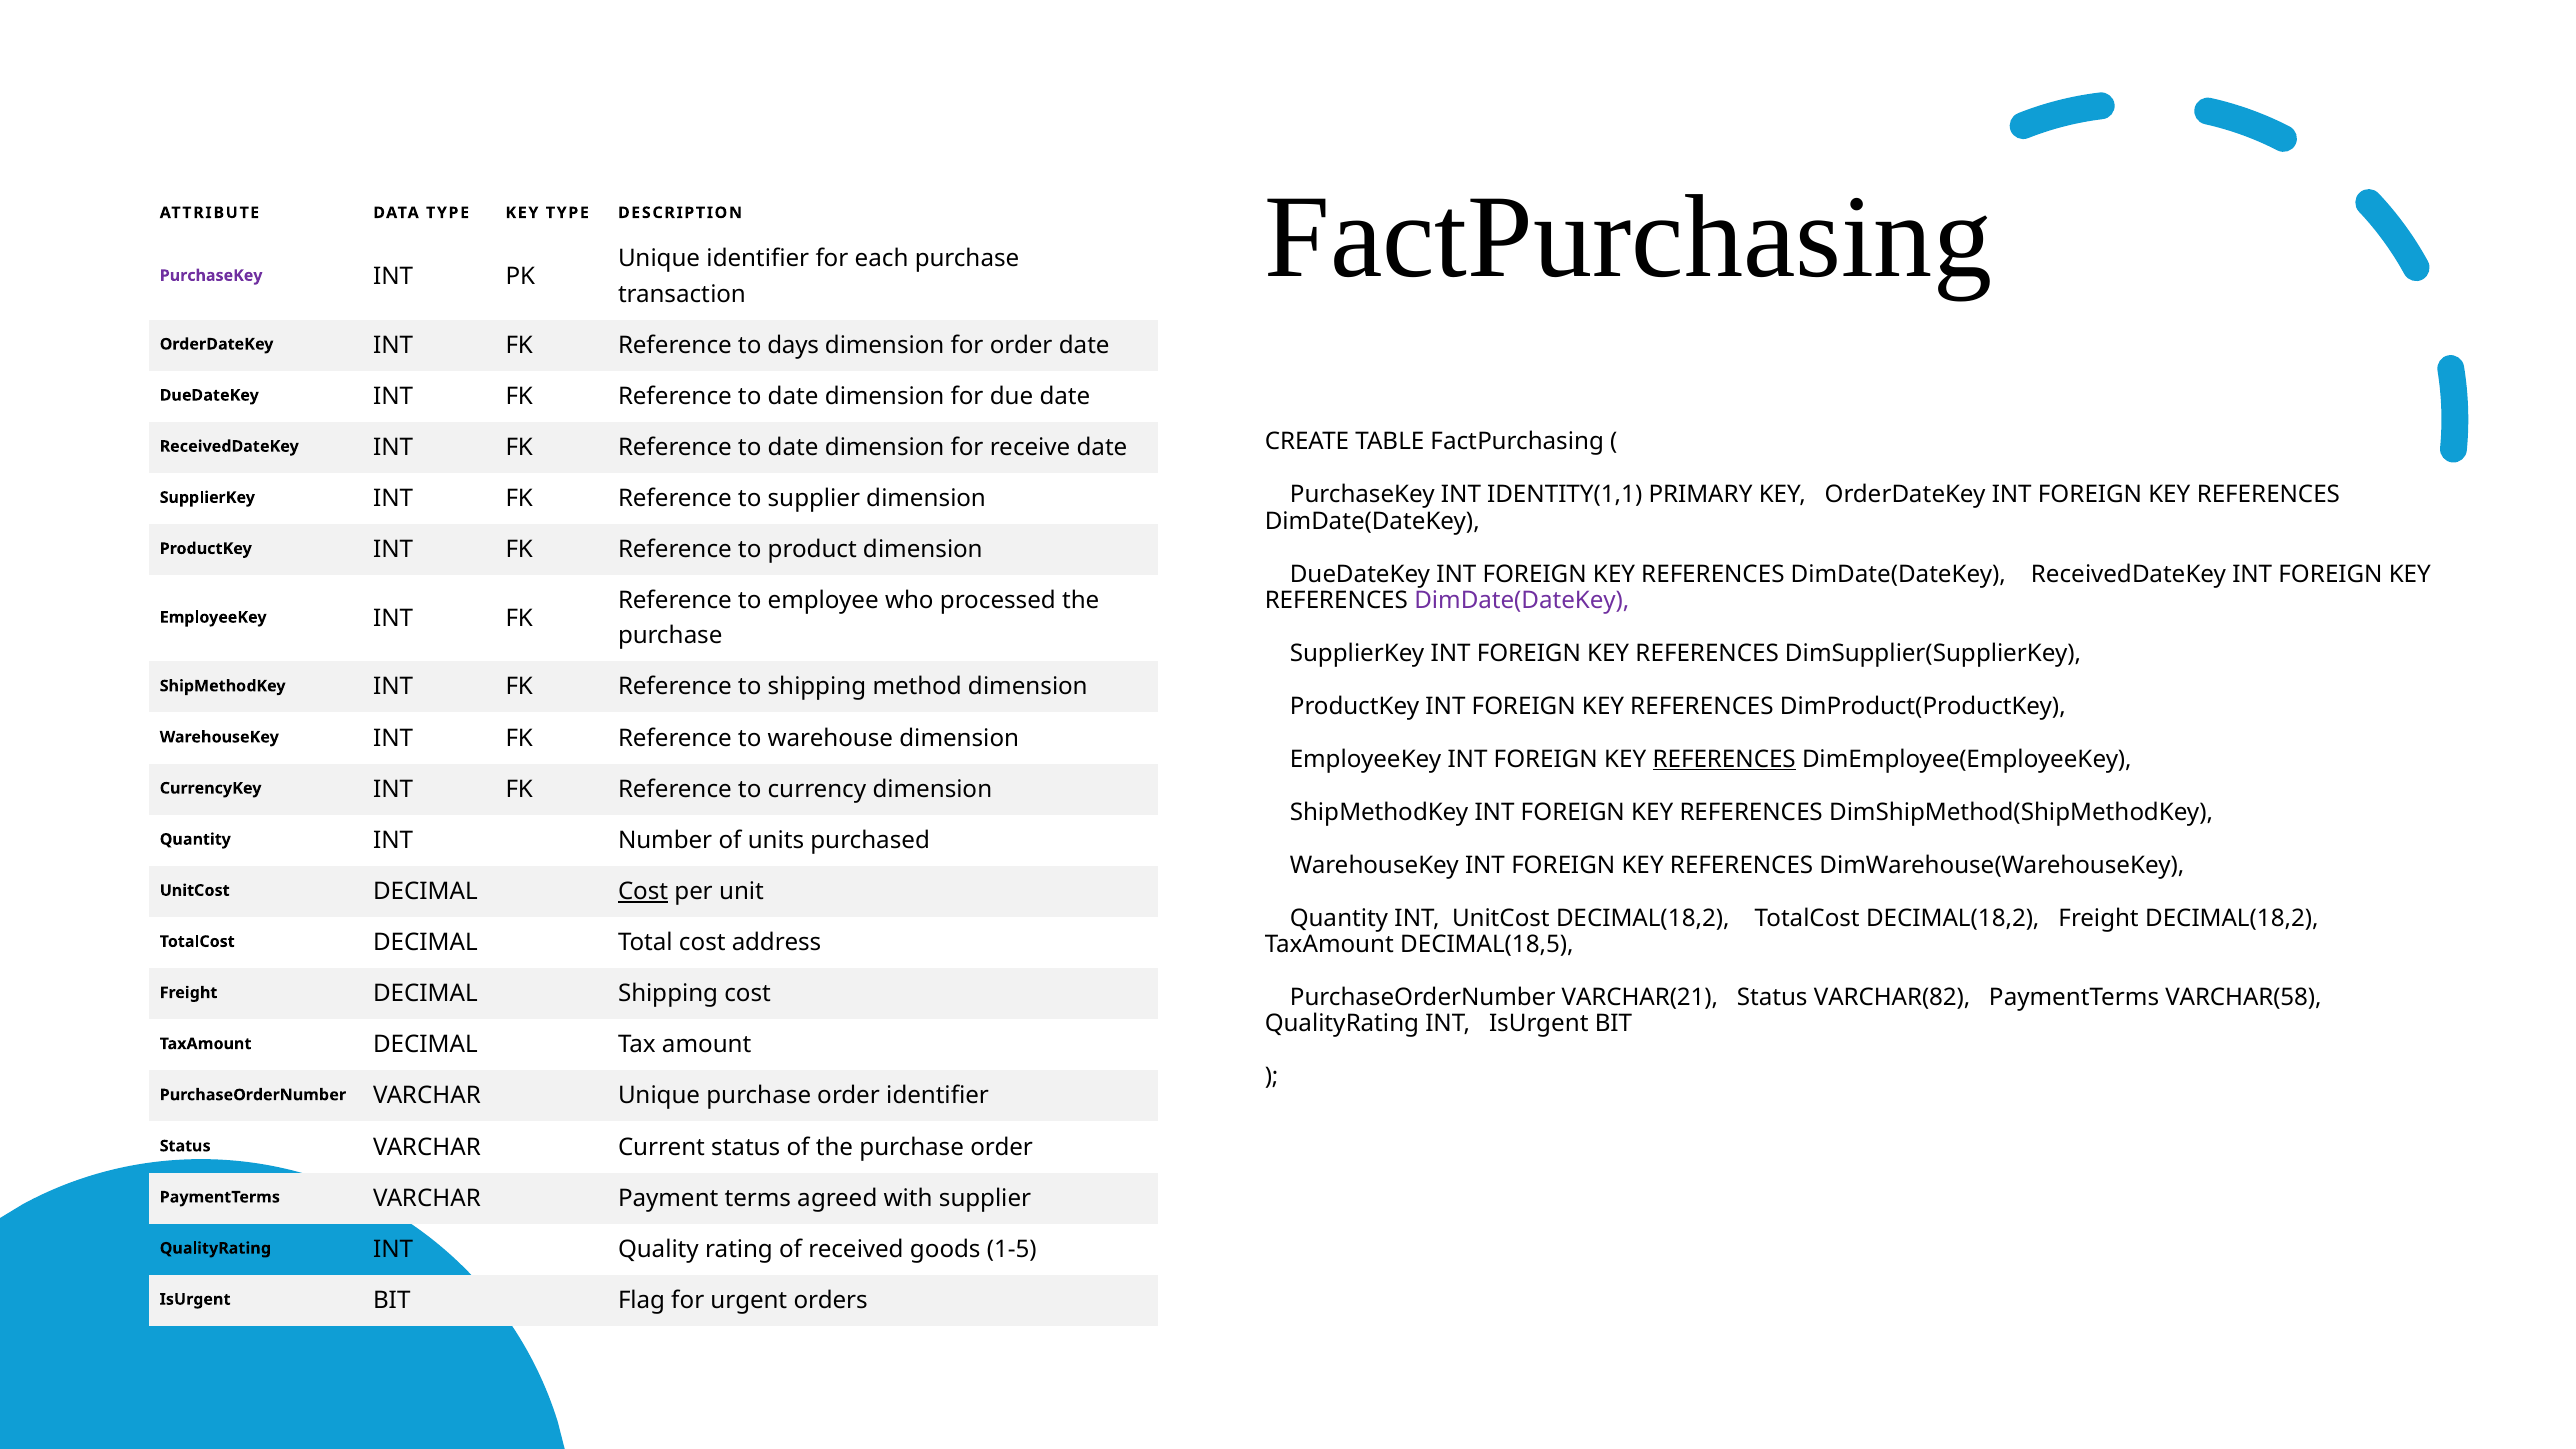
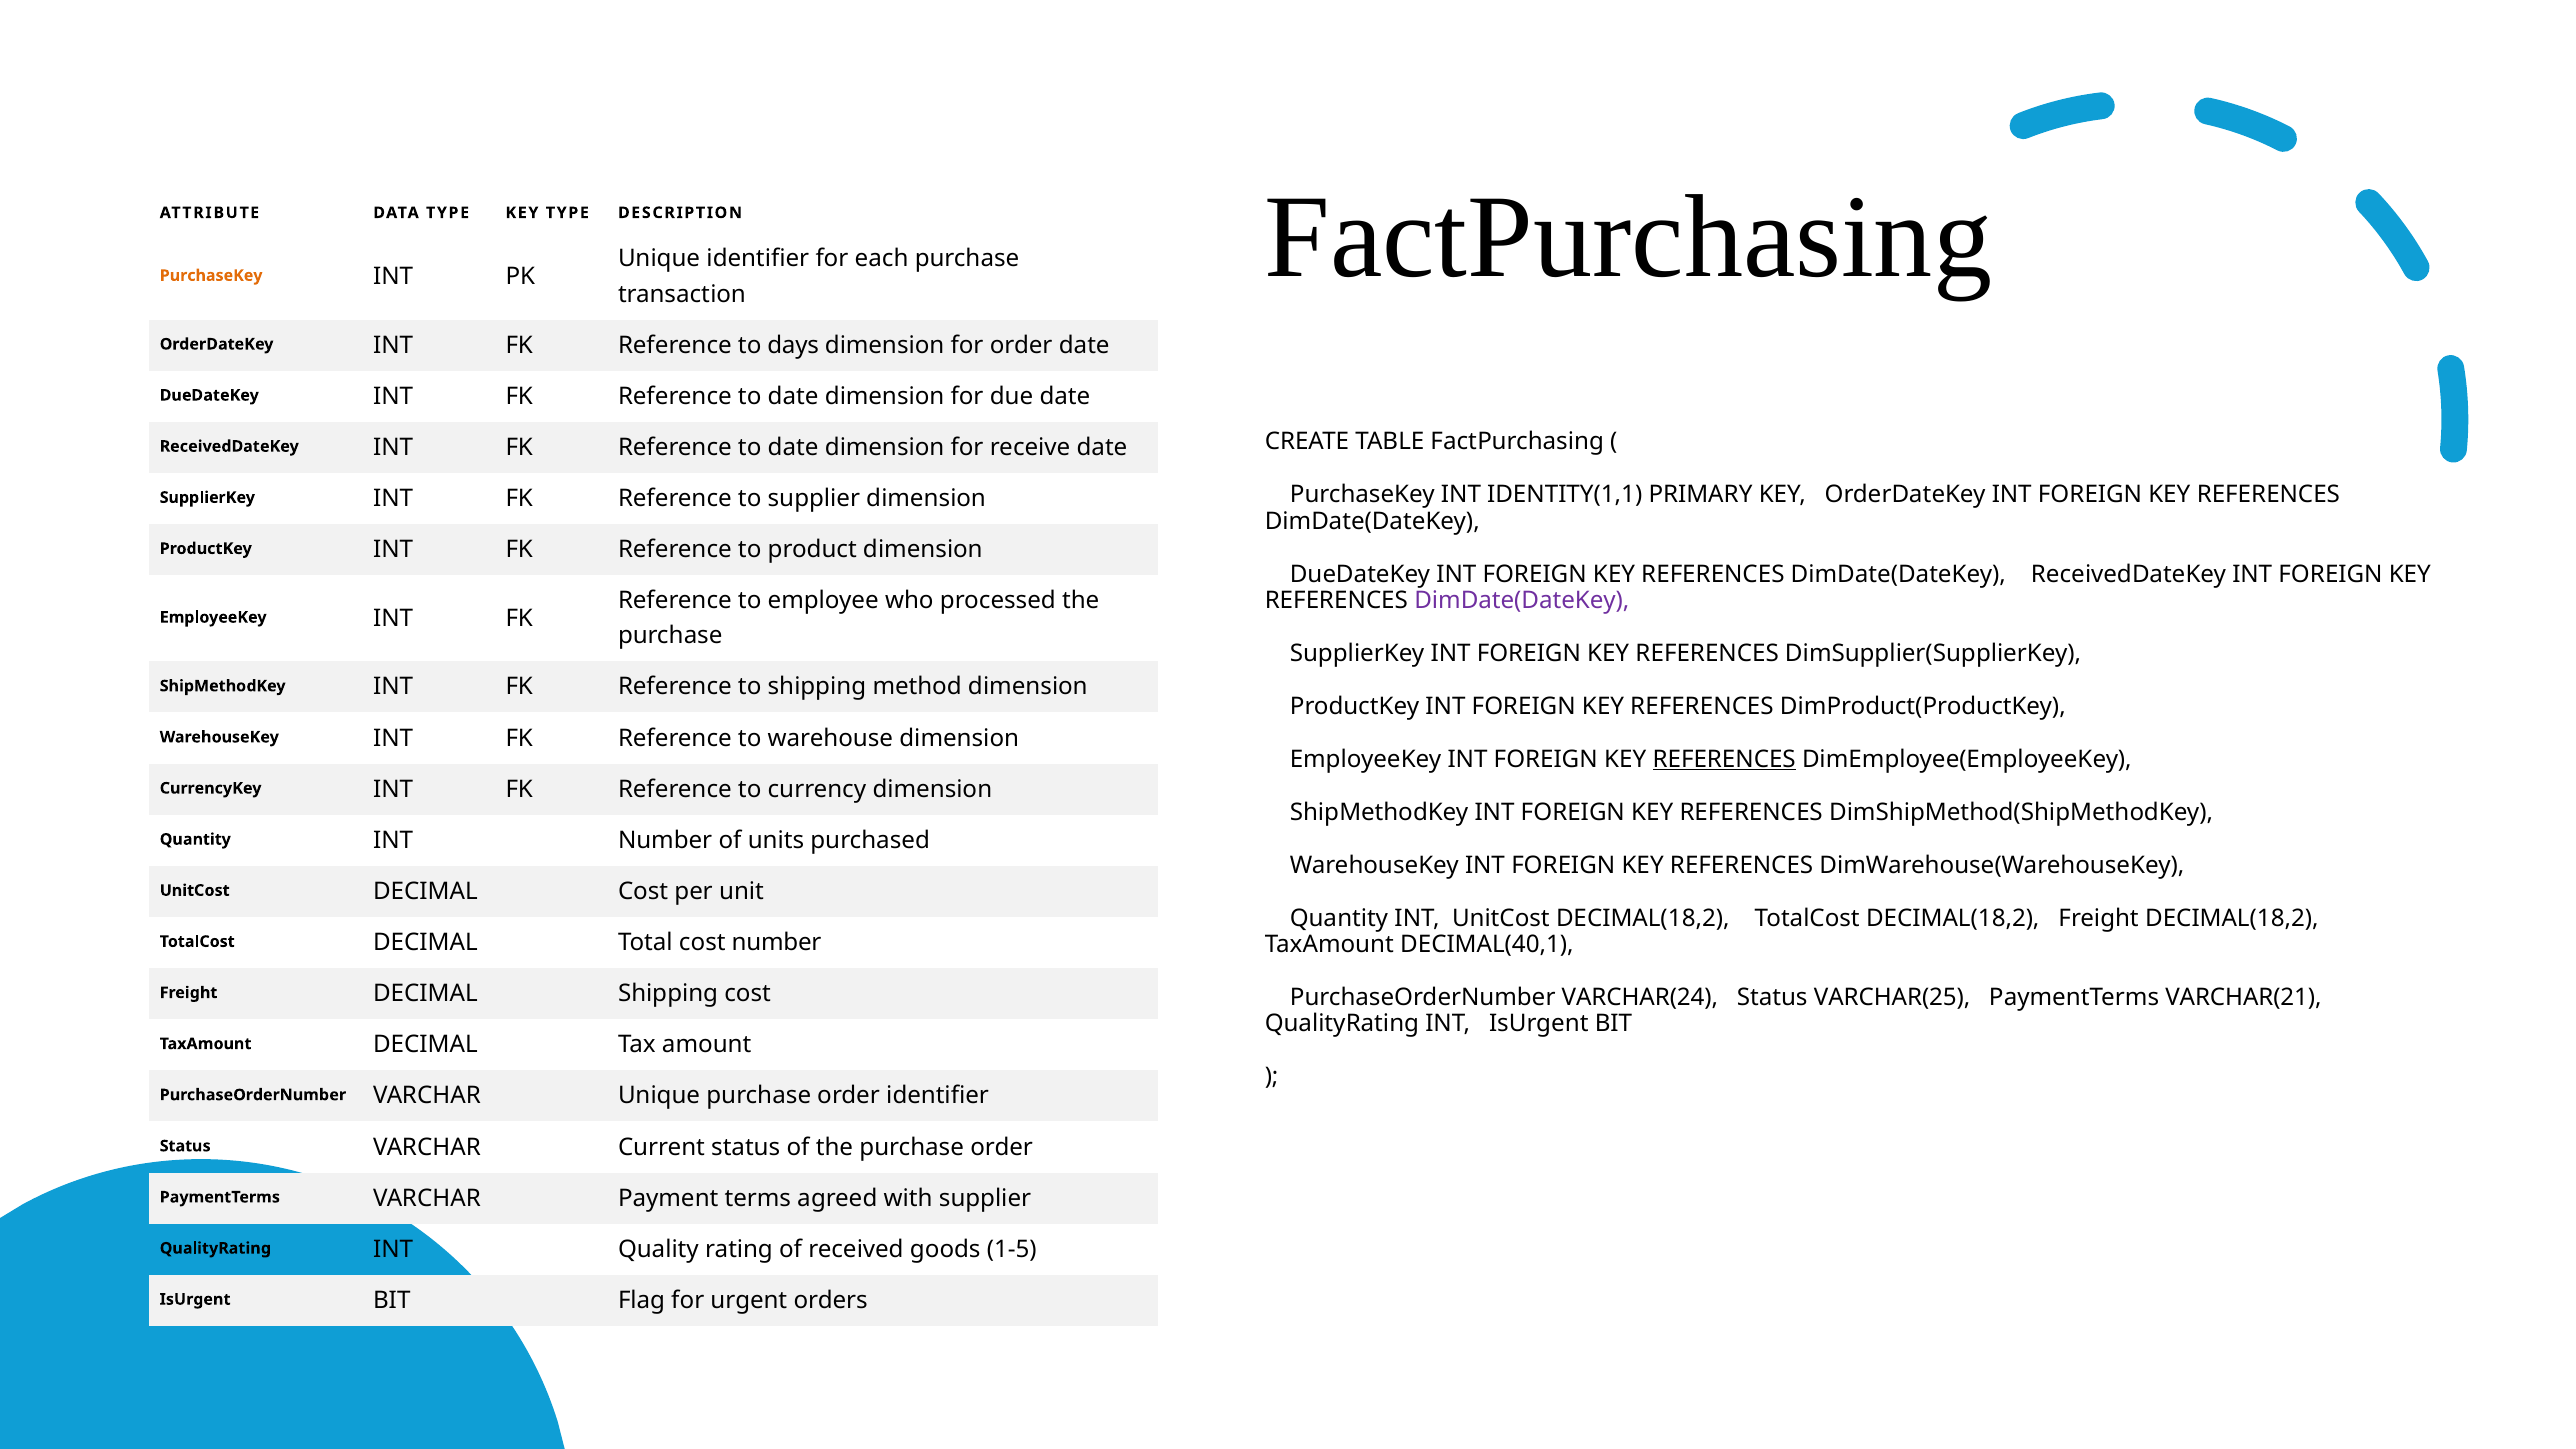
PurchaseKey colour: purple -> orange (211, 276)
Cost underline: present -> none (643, 891)
DECIMAL(18,5: DECIMAL(18,5 -> DECIMAL(40,1 (1487, 944)
cost address: address -> number (777, 943)
VARCHAR(21: VARCHAR(21 -> VARCHAR(24 (1640, 997)
VARCHAR(82: VARCHAR(82 -> VARCHAR(25 (1892, 997)
VARCHAR(58: VARCHAR(58 -> VARCHAR(21 (2243, 997)
